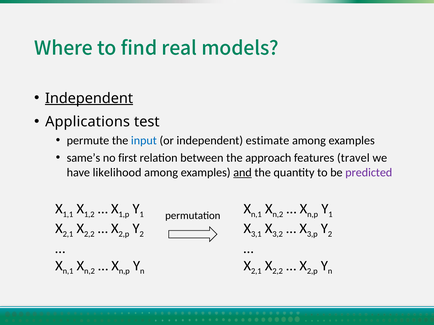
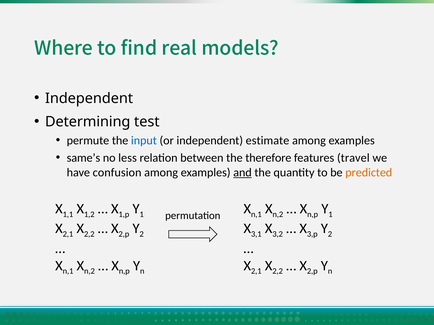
Independent underline: present -> none (89, 99)
Applications: Applications -> Determining (88, 122)
first: first -> less (128, 158)
approach: approach -> therefore (268, 158)
likelihood: likelihood -> confusion (117, 173)
predicted colour: purple -> orange (369, 173)
